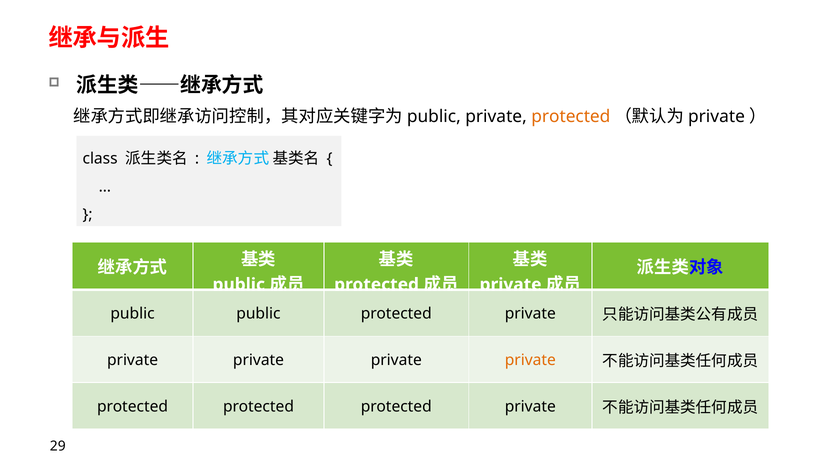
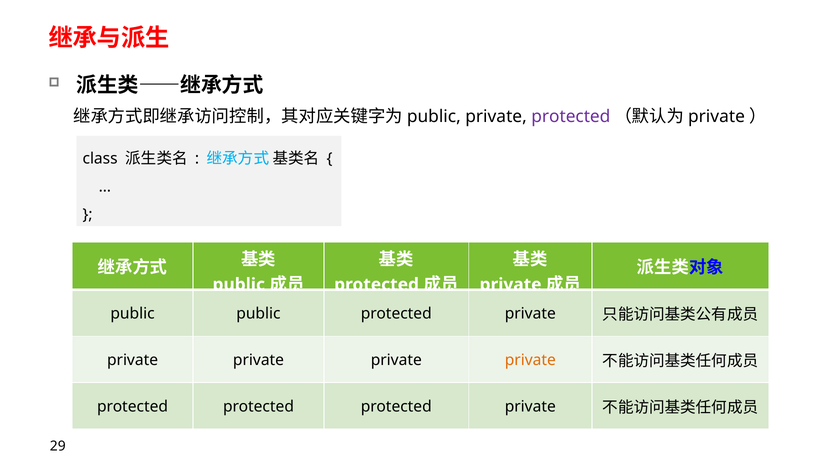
protected colour: orange -> purple (571, 116)
